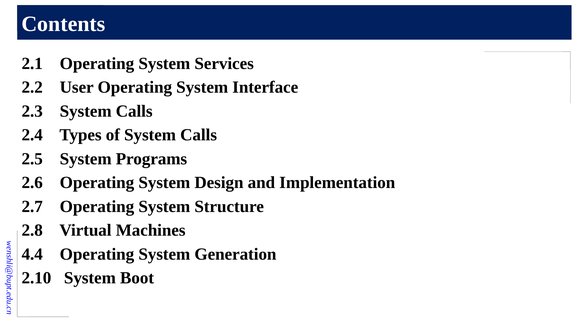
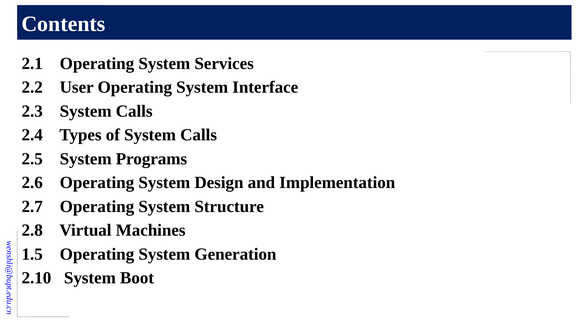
4.4: 4.4 -> 1.5 (32, 254)
